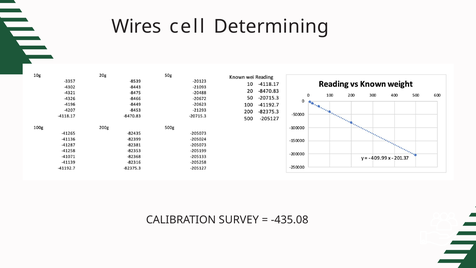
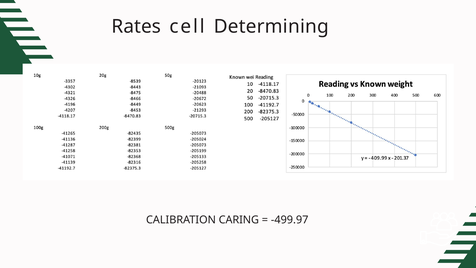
Wires: Wires -> Rates (136, 27)
SURVEY: SURVEY -> CARING (239, 220)
-435.08: -435.08 -> -499.97 (290, 220)
